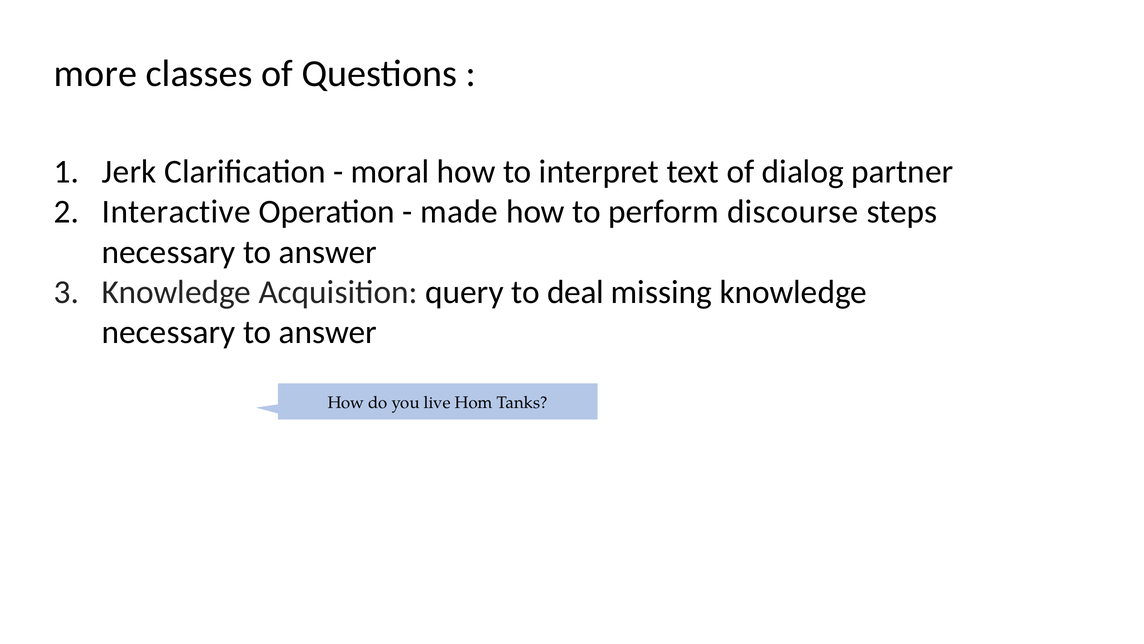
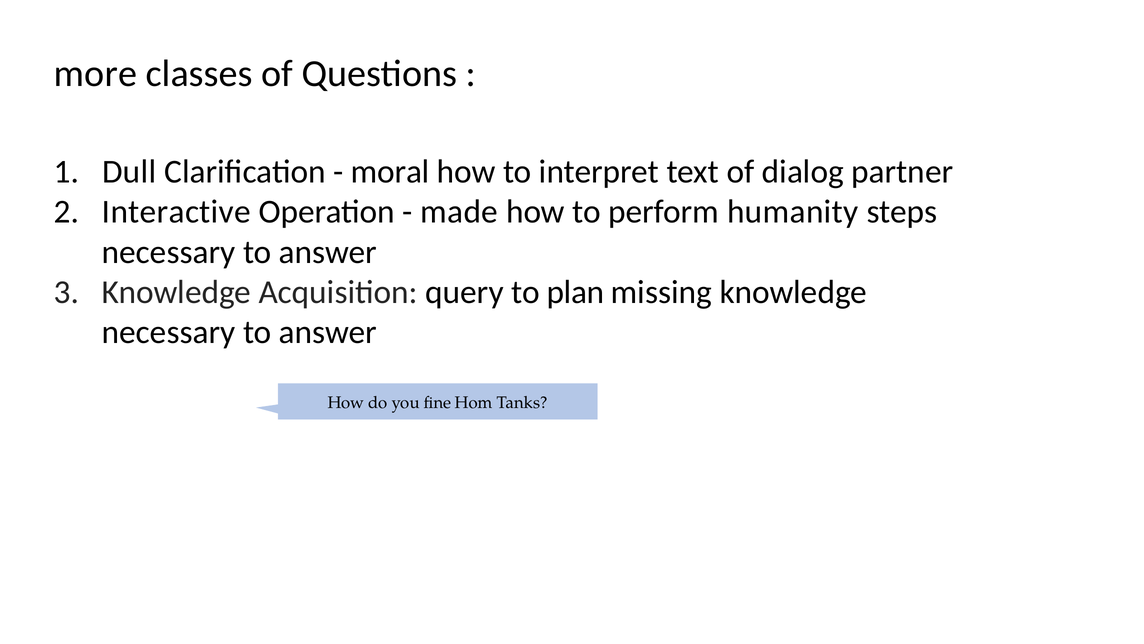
Jerk: Jerk -> Dull (129, 172)
discourse: discourse -> humanity (793, 212)
deal: deal -> plan (575, 292)
live: live -> fine (437, 402)
